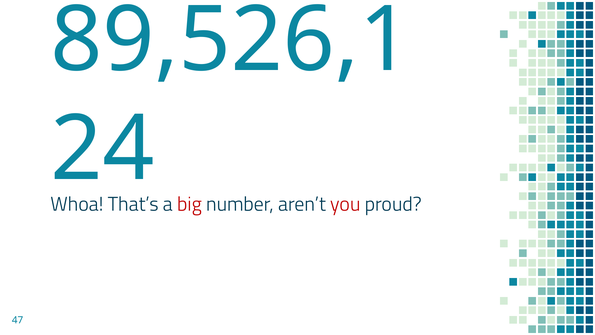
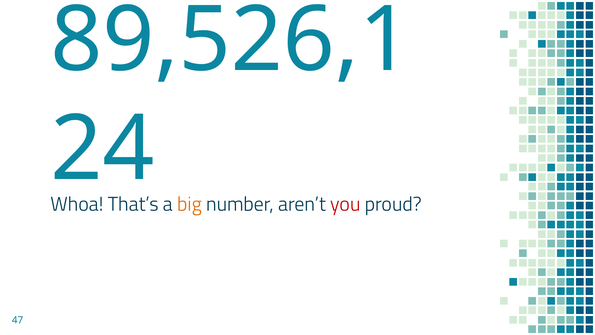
big colour: red -> orange (190, 204)
